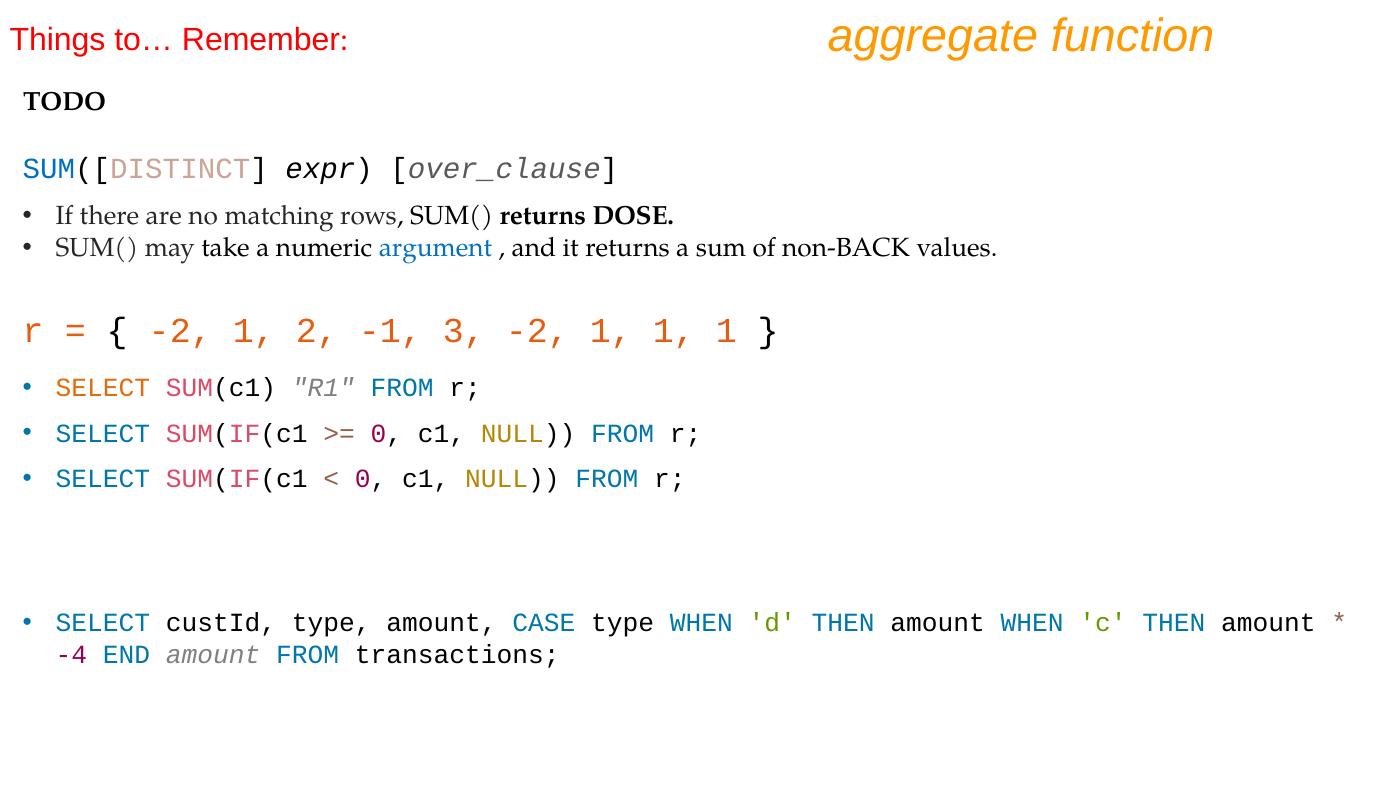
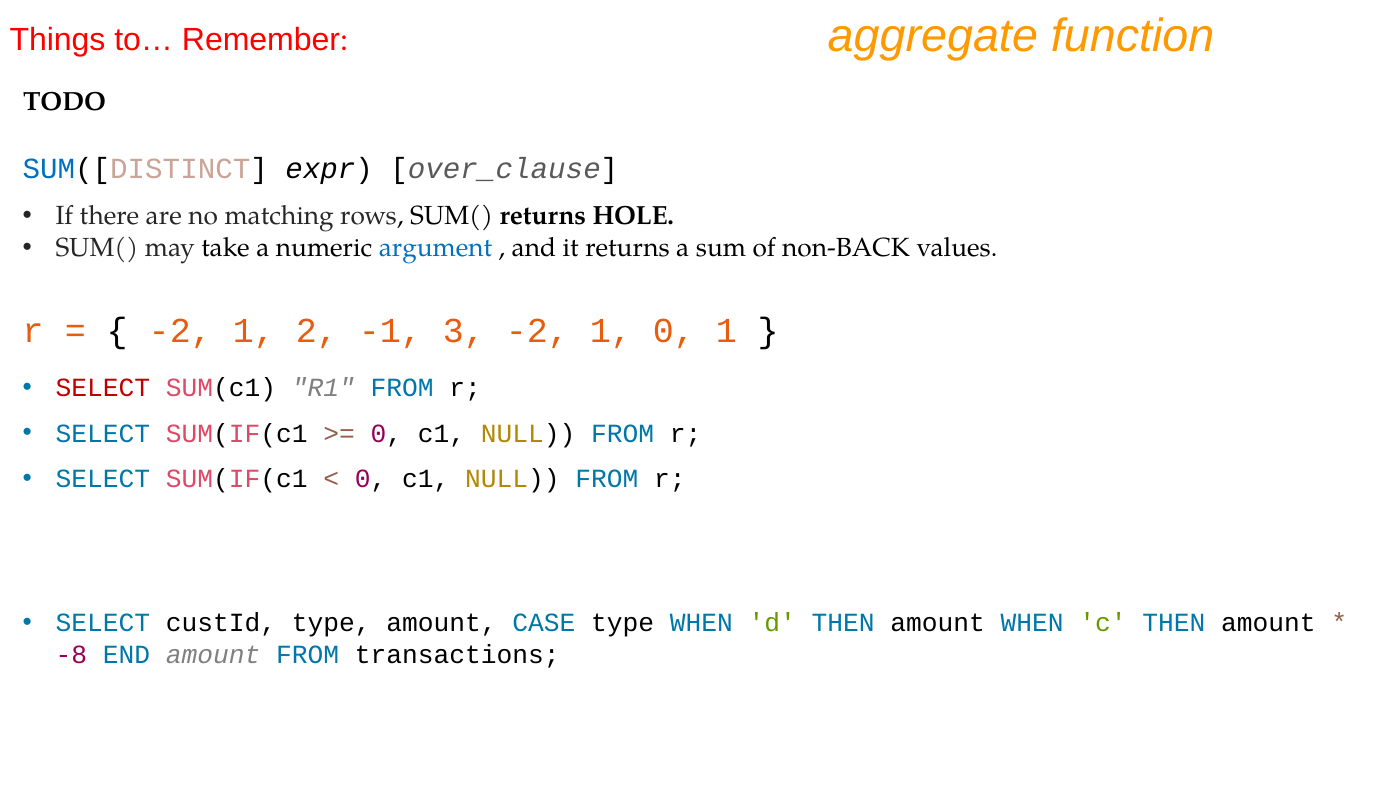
DOSE: DOSE -> HOLE (633, 216)
-2 1 1: 1 -> 0 (674, 331)
SELECT colour: orange -> red (103, 388)
-4: -4 -> -8 (71, 655)
